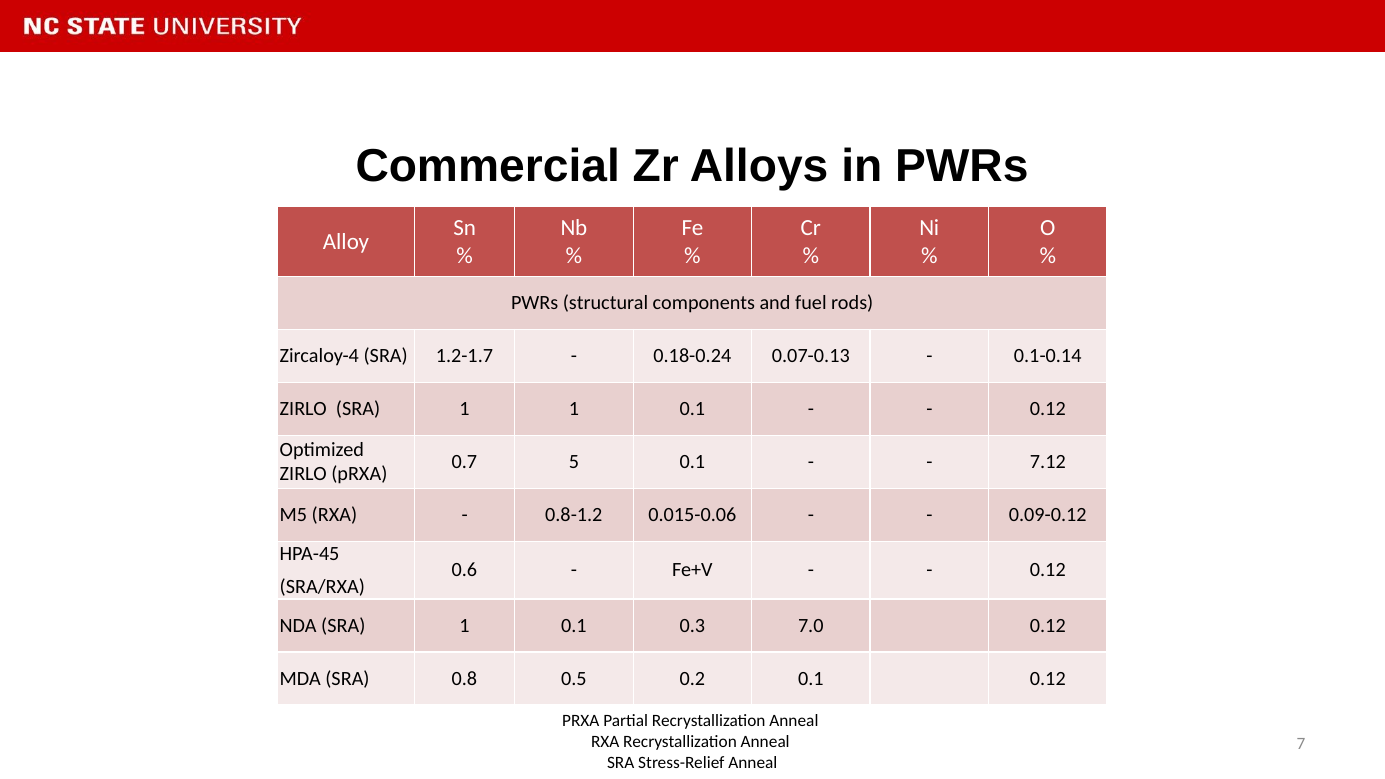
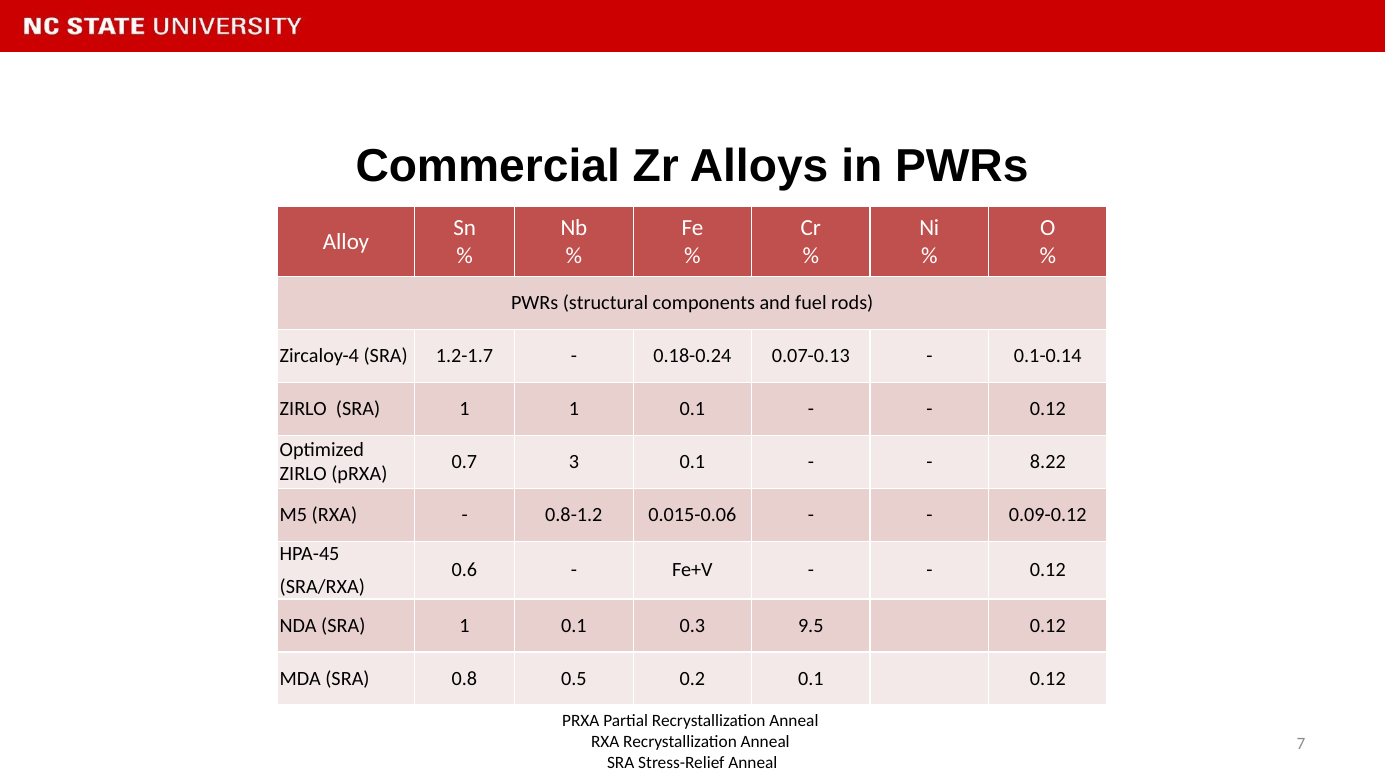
5: 5 -> 3 (574, 462)
7.12: 7.12 -> 8.22 (1048, 462)
7.0: 7.0 -> 9.5 (811, 626)
